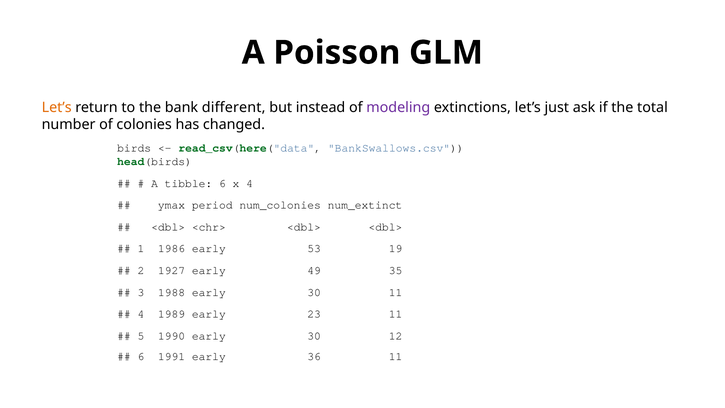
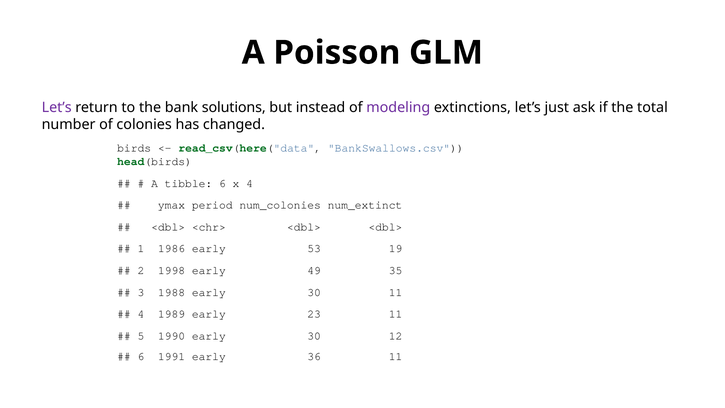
Let’s colour: orange -> purple (57, 107)
different: different -> solutions (234, 107)
1927: 1927 -> 1998 (172, 270)
